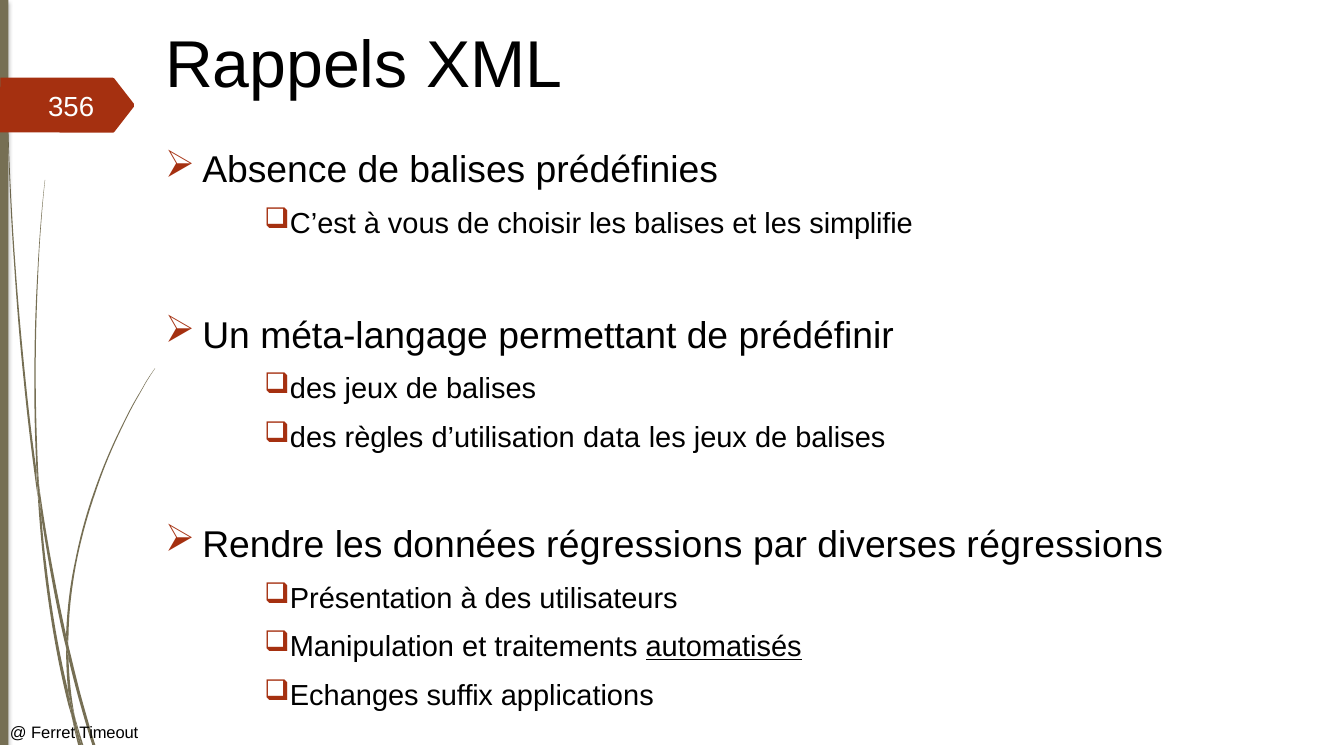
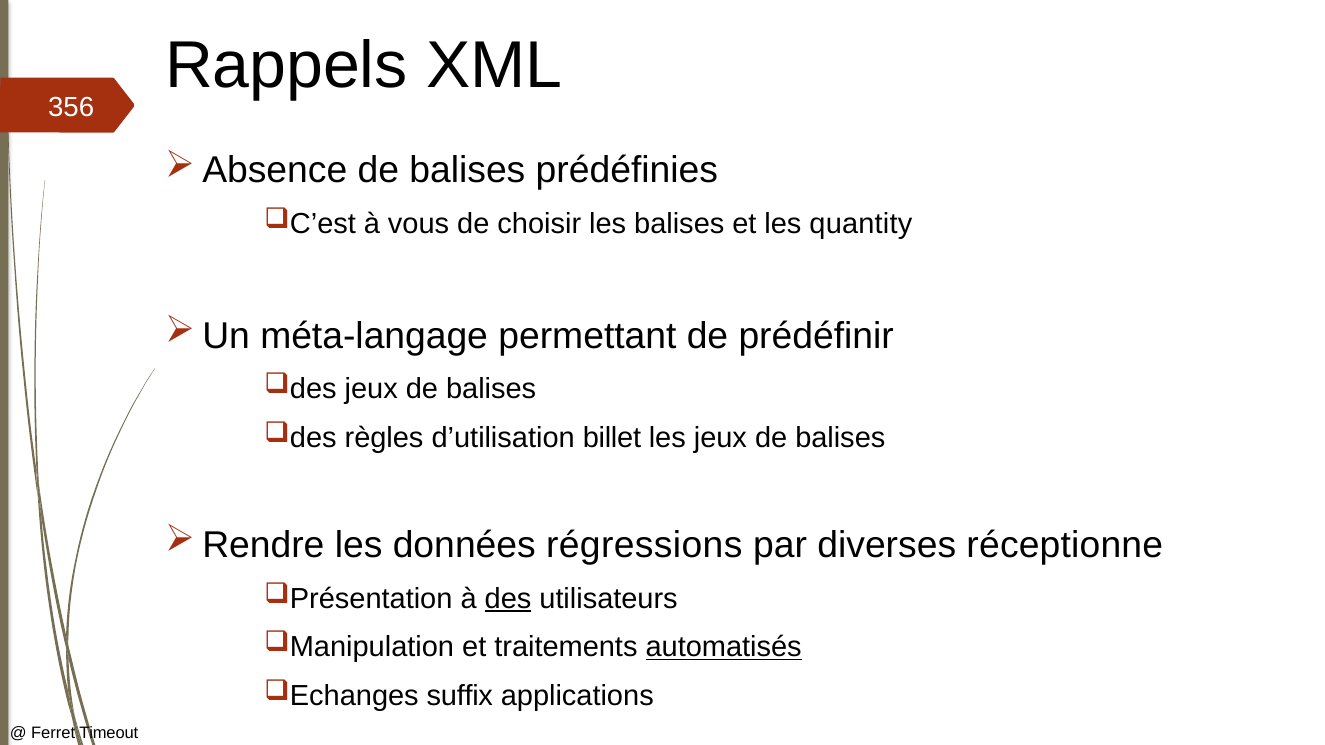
simplifie: simplifie -> quantity (861, 224)
data: data -> billet (612, 438)
diverses régressions: régressions -> réceptionne (1065, 546)
des underline: none -> present (508, 599)
